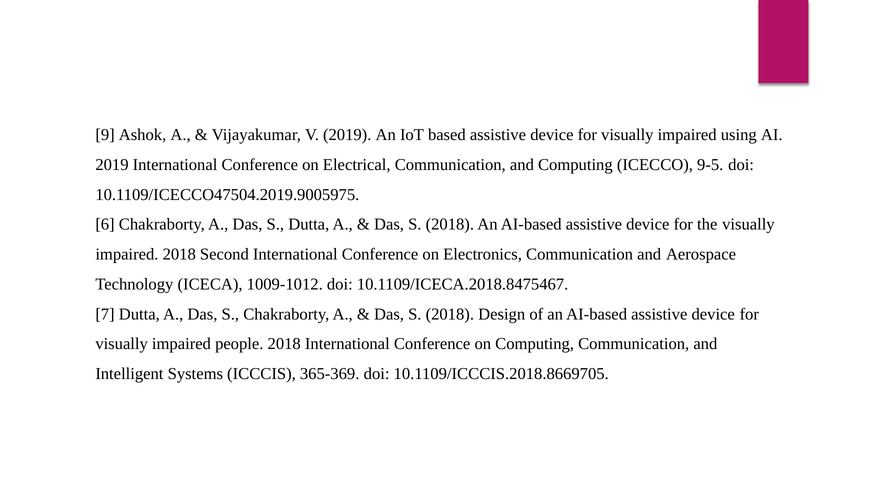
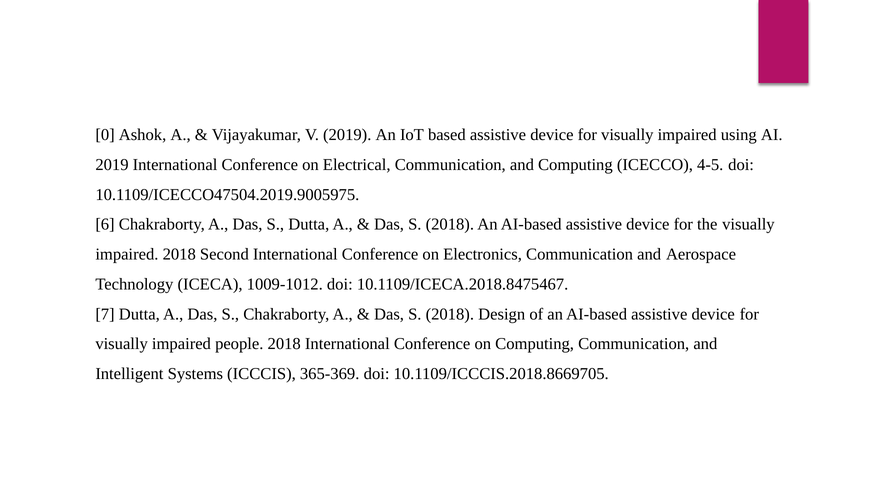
9: 9 -> 0 (105, 135)
9-5: 9-5 -> 4-5 (710, 165)
